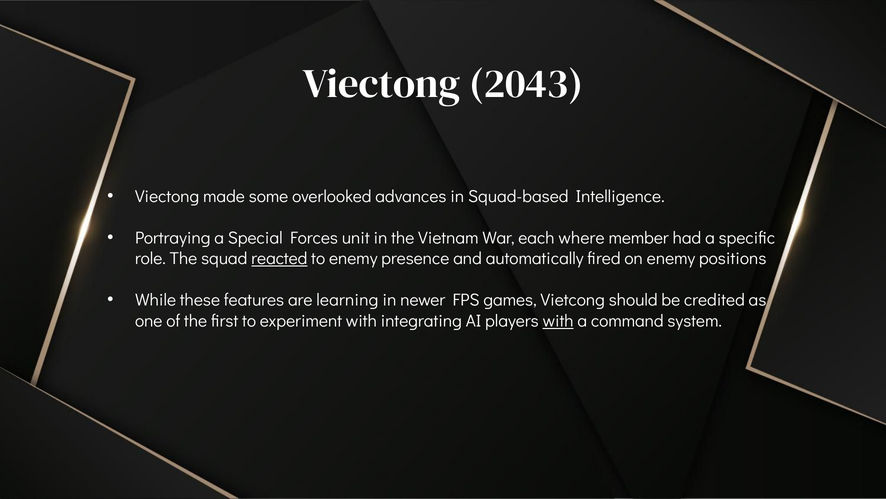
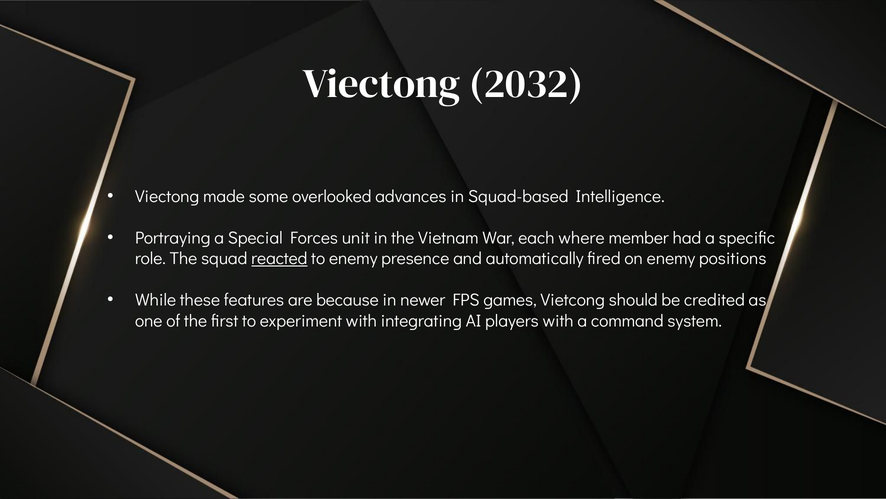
2043: 2043 -> 2032 (526, 84)
learning: learning -> because (347, 300)
with underline: present -> none (558, 320)
